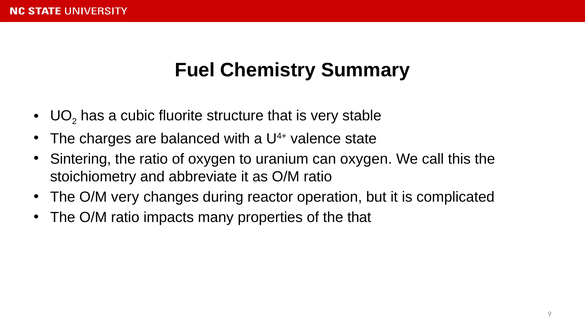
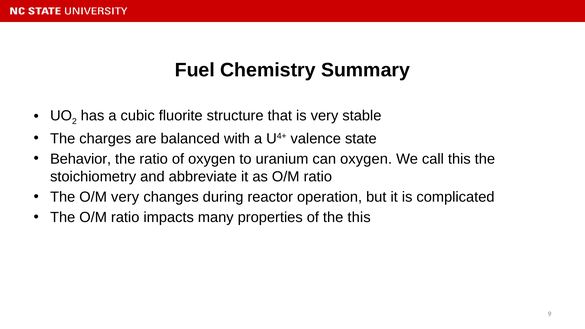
Sintering: Sintering -> Behavior (81, 159)
the that: that -> this (359, 217)
